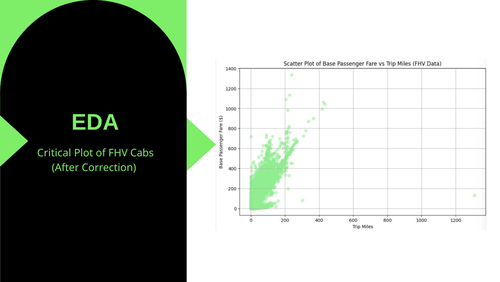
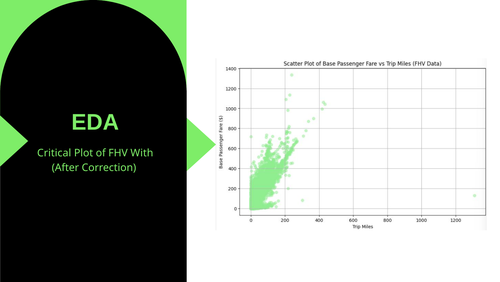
Cabs: Cabs -> With (142, 153)
